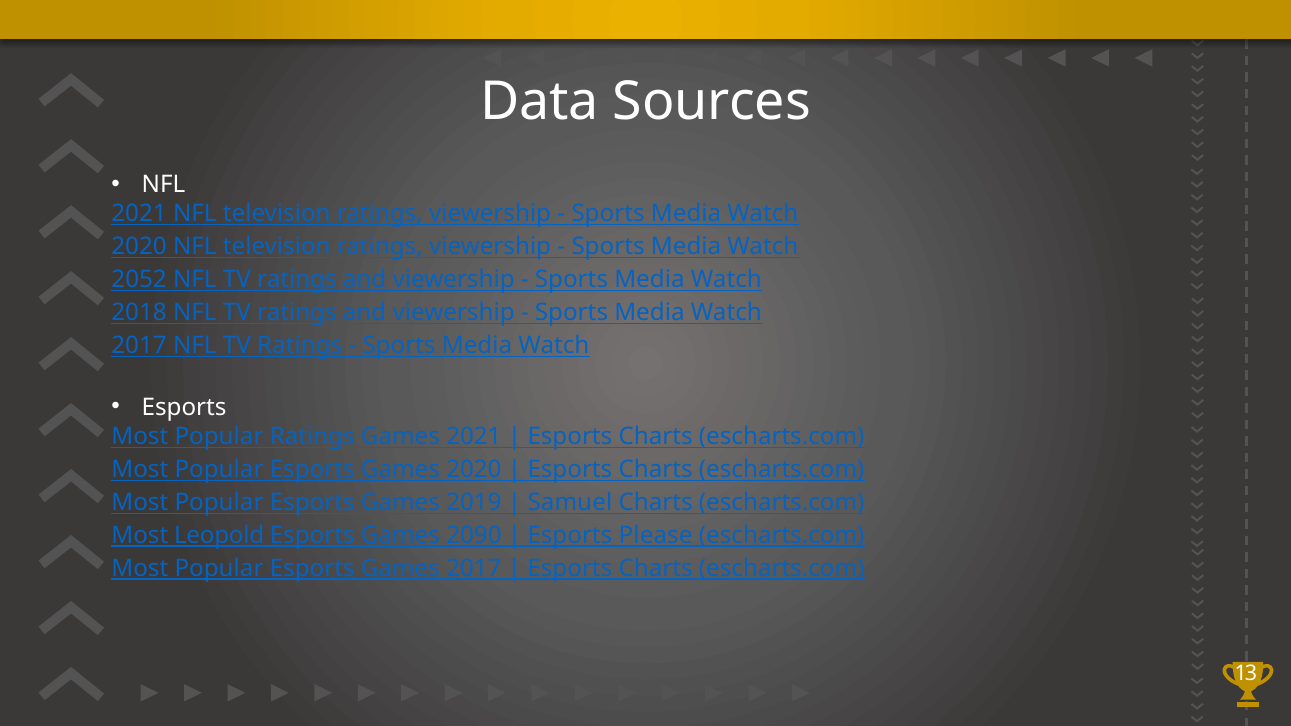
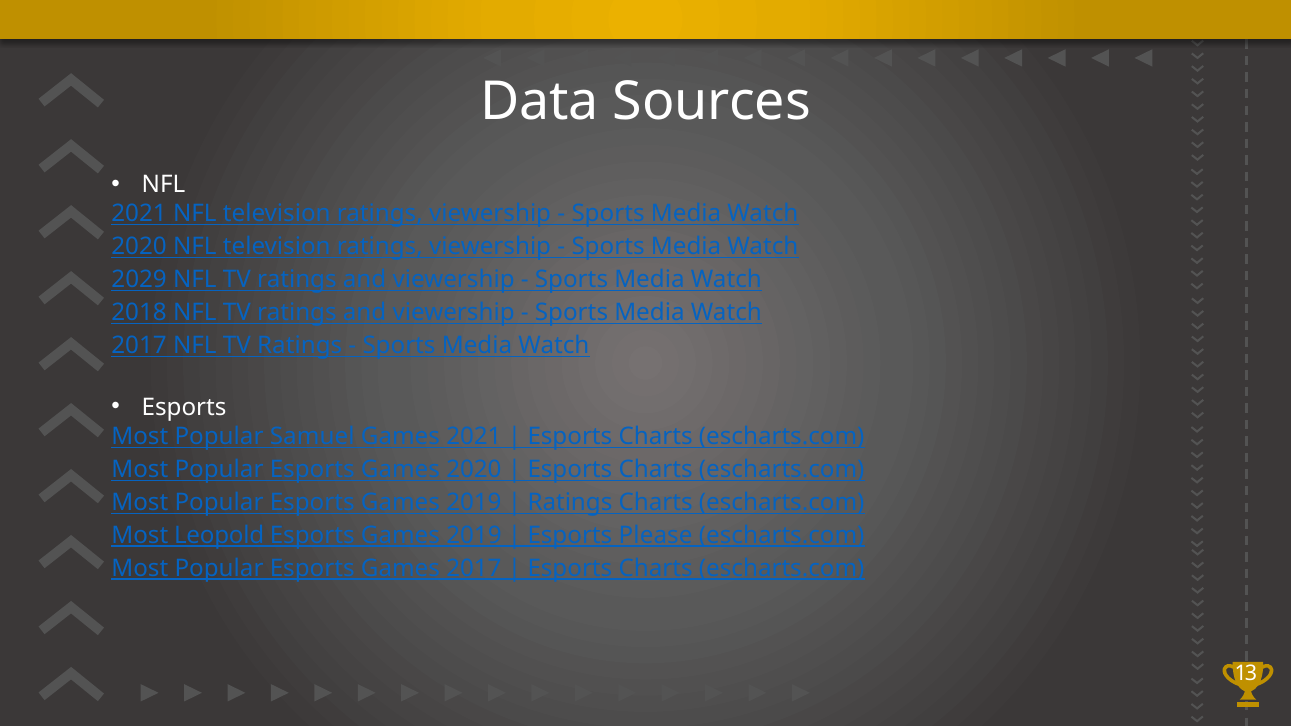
2052: 2052 -> 2029 (139, 280)
Popular Ratings: Ratings -> Samuel (312, 436)
Samuel: Samuel -> Ratings (570, 502)
2090: 2090 -> 2019 (474, 535)
